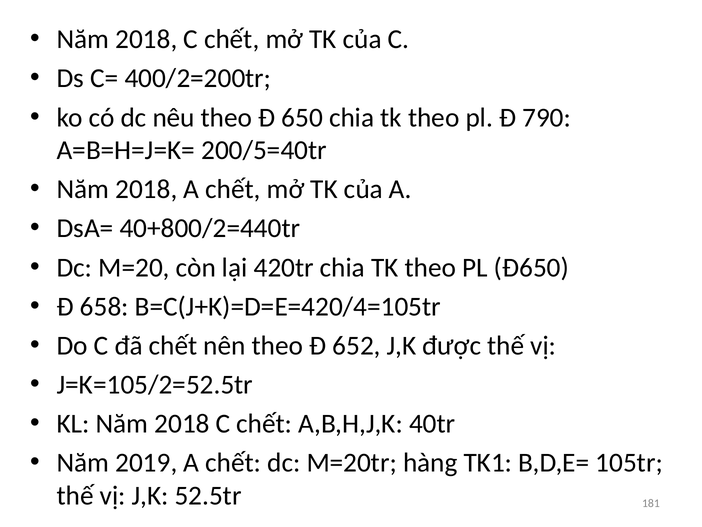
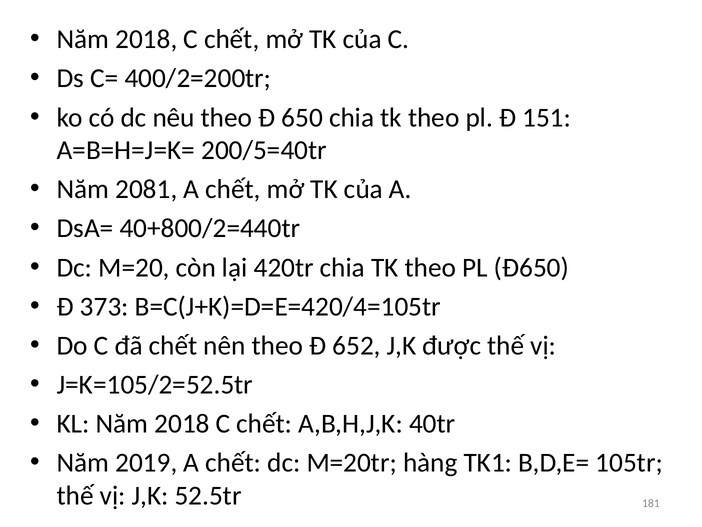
790: 790 -> 151 (547, 117)
2018: 2018 -> 2081 (146, 189)
658: 658 -> 373 (104, 306)
